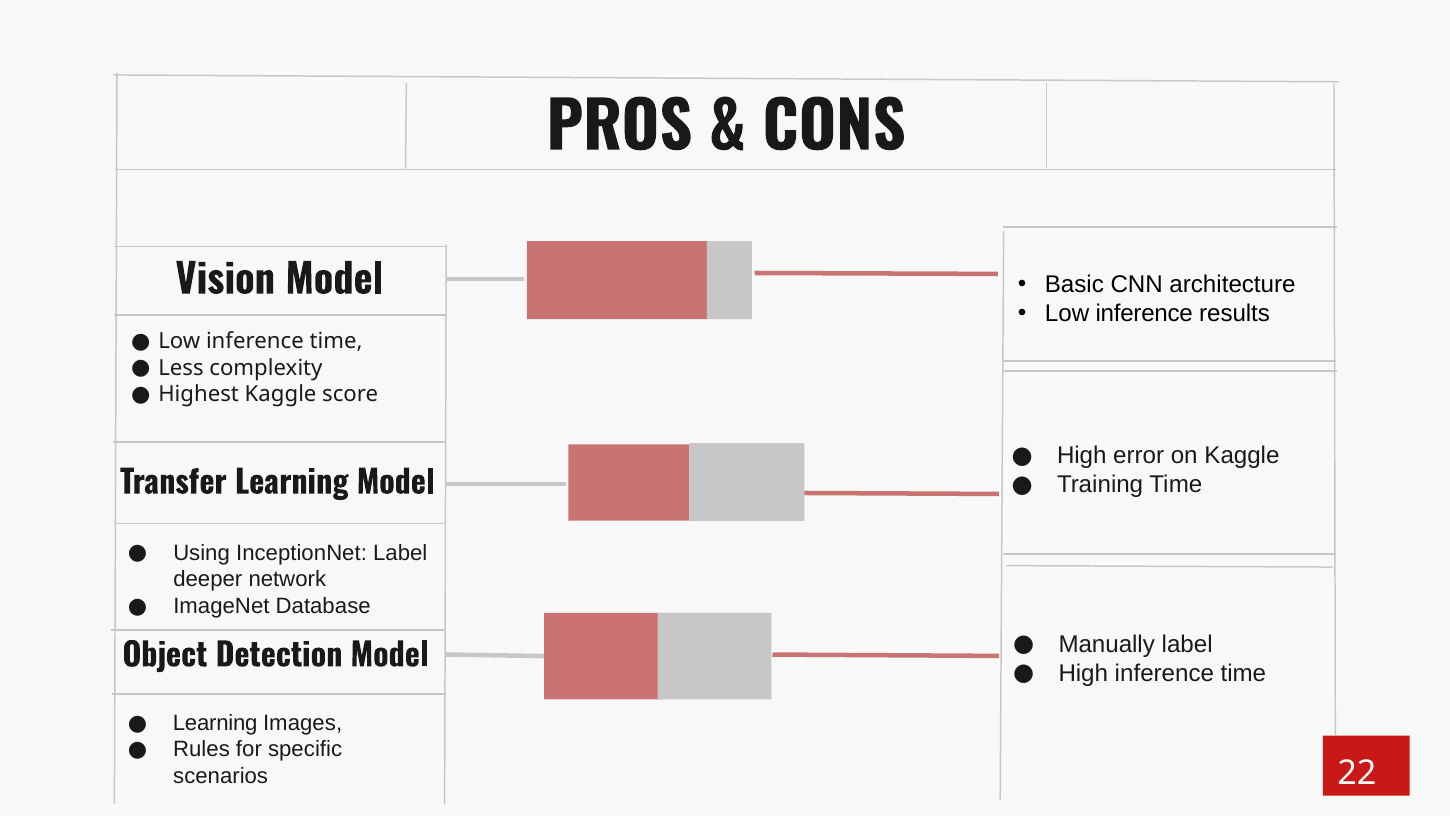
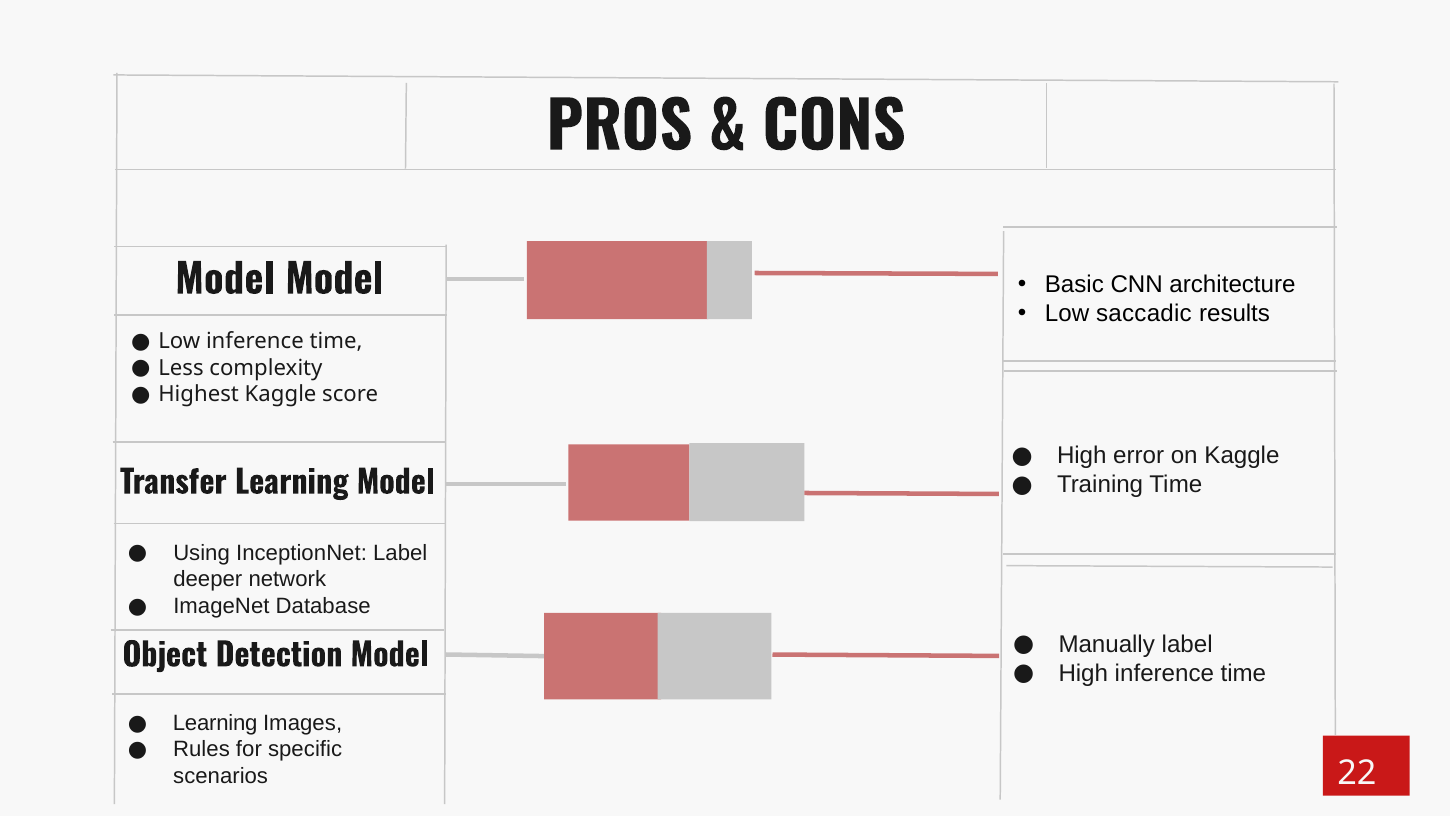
Vision: Vision -> Model (225, 280)
inference: inference -> saccadic (1144, 313)
